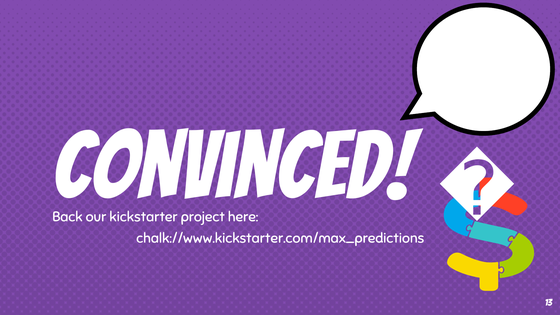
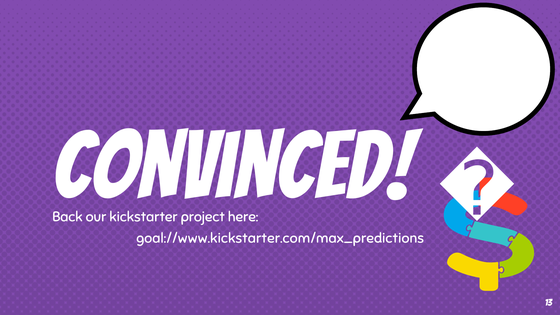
chalk://www.kickstarter.com/max_predictions: chalk://www.kickstarter.com/max_predictions -> goal://www.kickstarter.com/max_predictions (280, 238)
